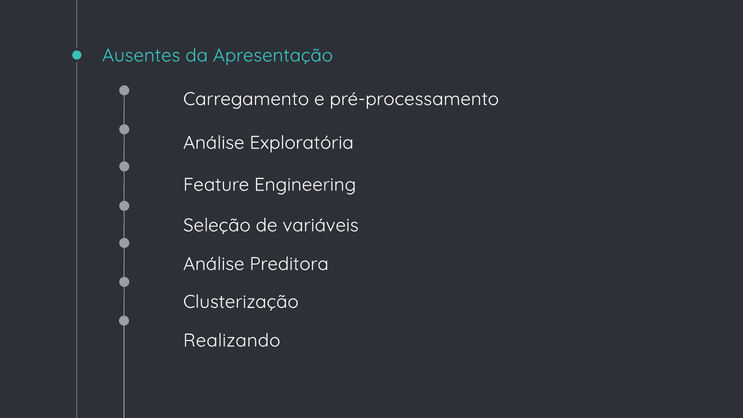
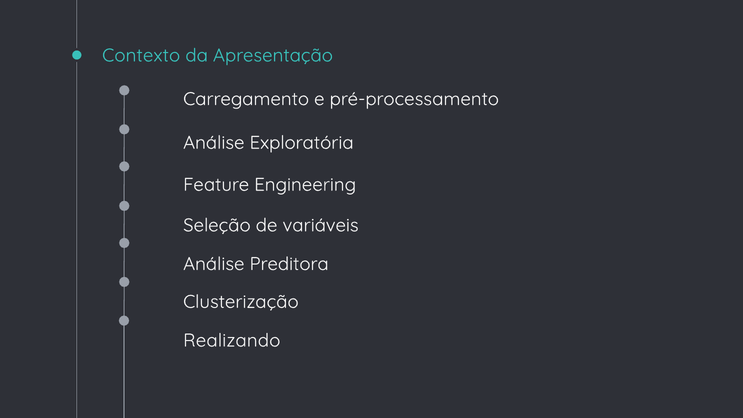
Ausentes: Ausentes -> Contexto (141, 55)
